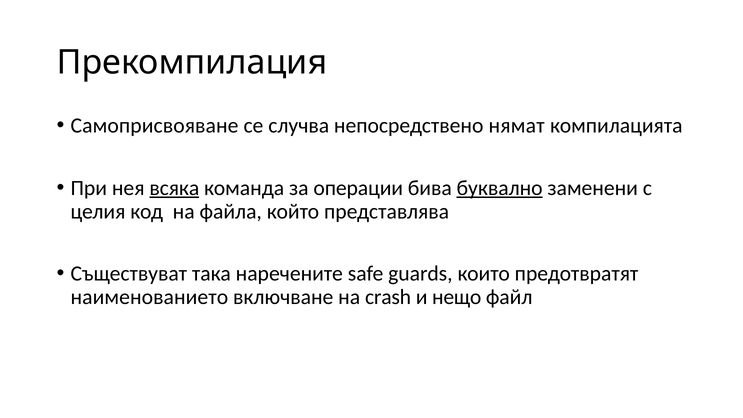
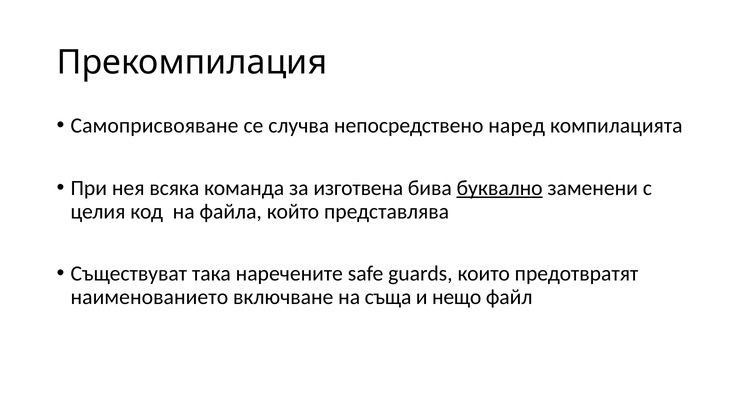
нямат: нямат -> наред (517, 126)
всяка underline: present -> none (174, 188)
операции: операции -> изготвена (358, 188)
crash: crash -> съща (388, 297)
